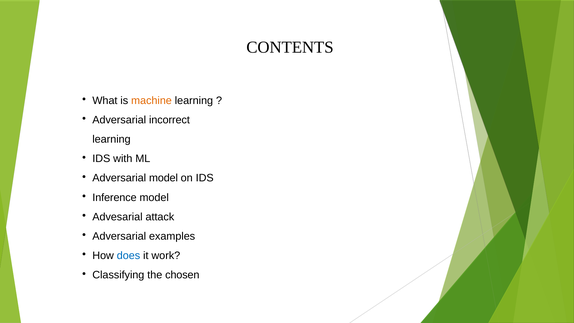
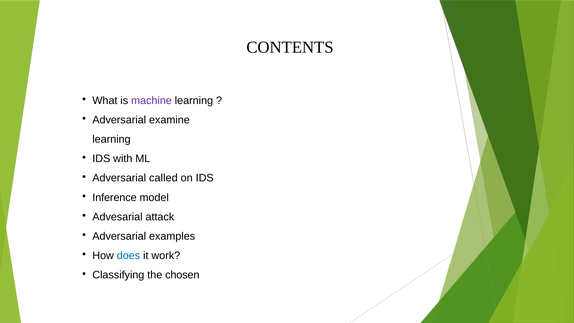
machine colour: orange -> purple (151, 101)
incorrect: incorrect -> examine (169, 120)
Adversarial model: model -> called (163, 178)
